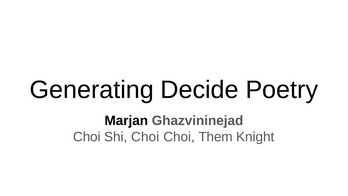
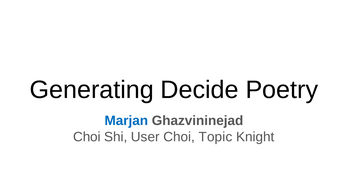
Marjan colour: black -> blue (126, 120)
Shi Choi: Choi -> User (145, 137)
Them: Them -> Topic (215, 137)
